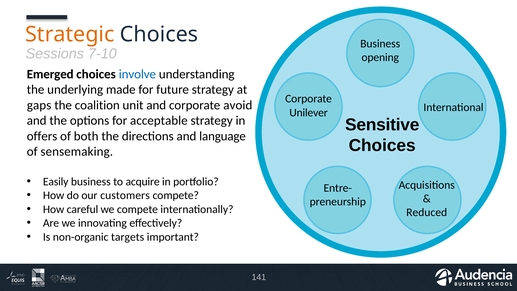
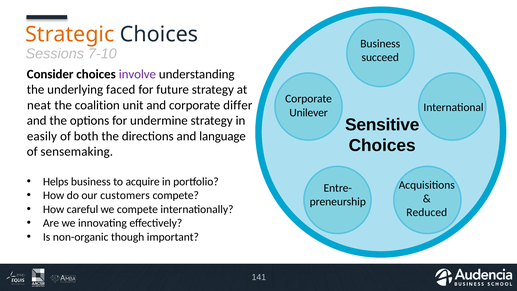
opening: opening -> succeed (380, 57)
Emerged: Emerged -> Consider (50, 74)
involve colour: blue -> purple (137, 74)
made: made -> faced (121, 90)
gaps: gaps -> neat (39, 105)
avoid: avoid -> differ (238, 105)
acceptable: acceptable -> undermine (159, 121)
offers: offers -> easily (42, 136)
Easily: Easily -> Helps (56, 182)
targets: targets -> though (128, 237)
